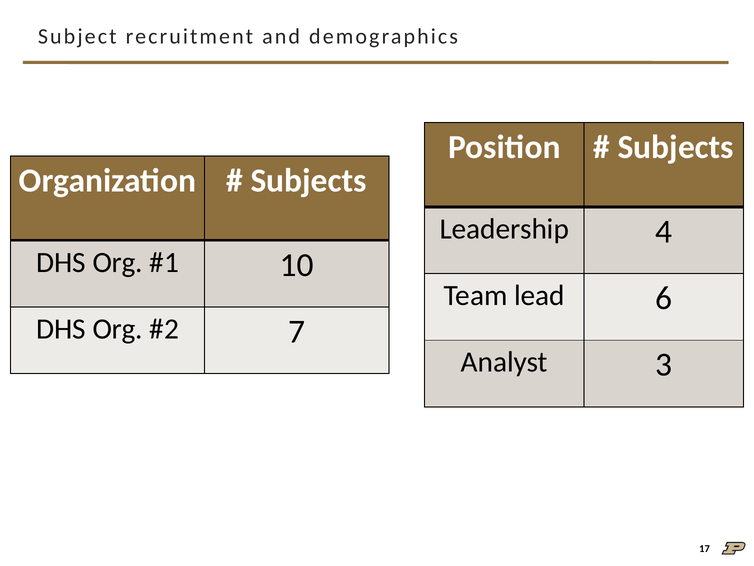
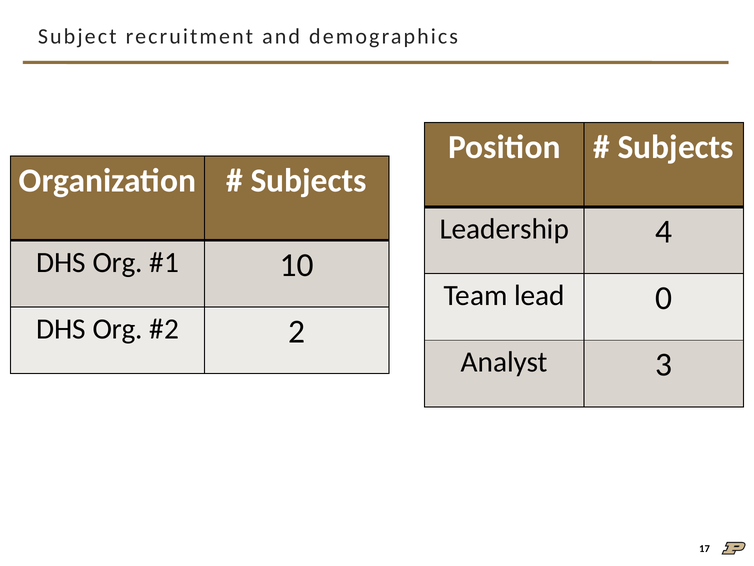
6: 6 -> 0 (664, 298)
7: 7 -> 2 (297, 331)
